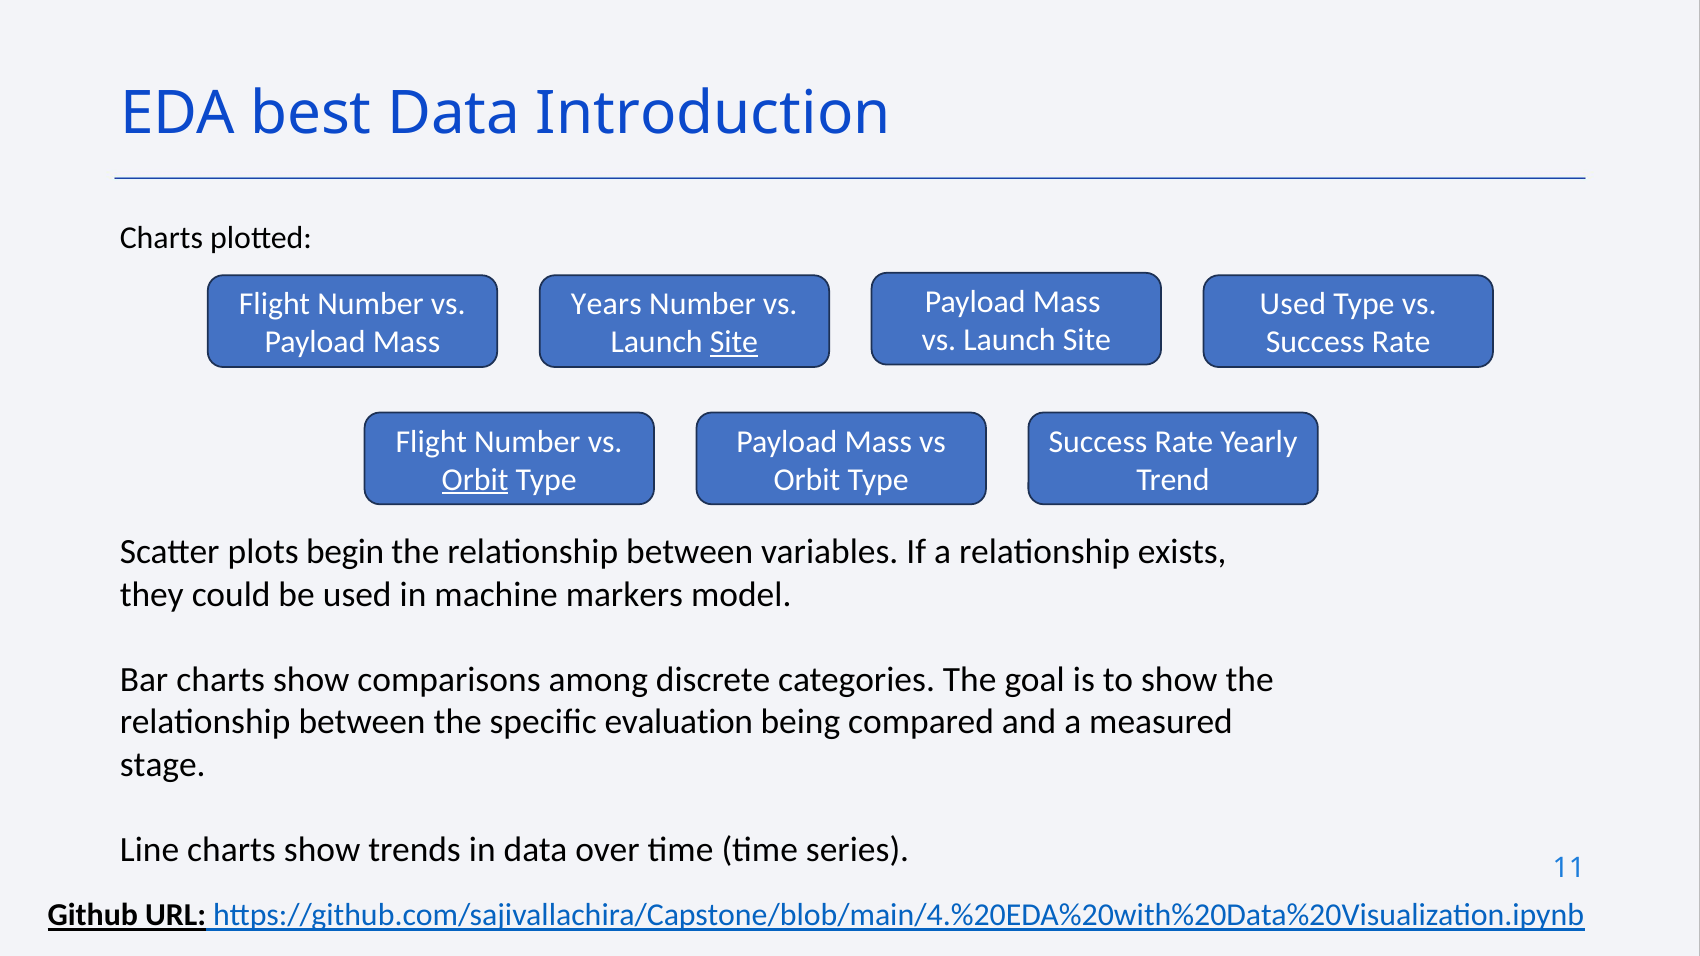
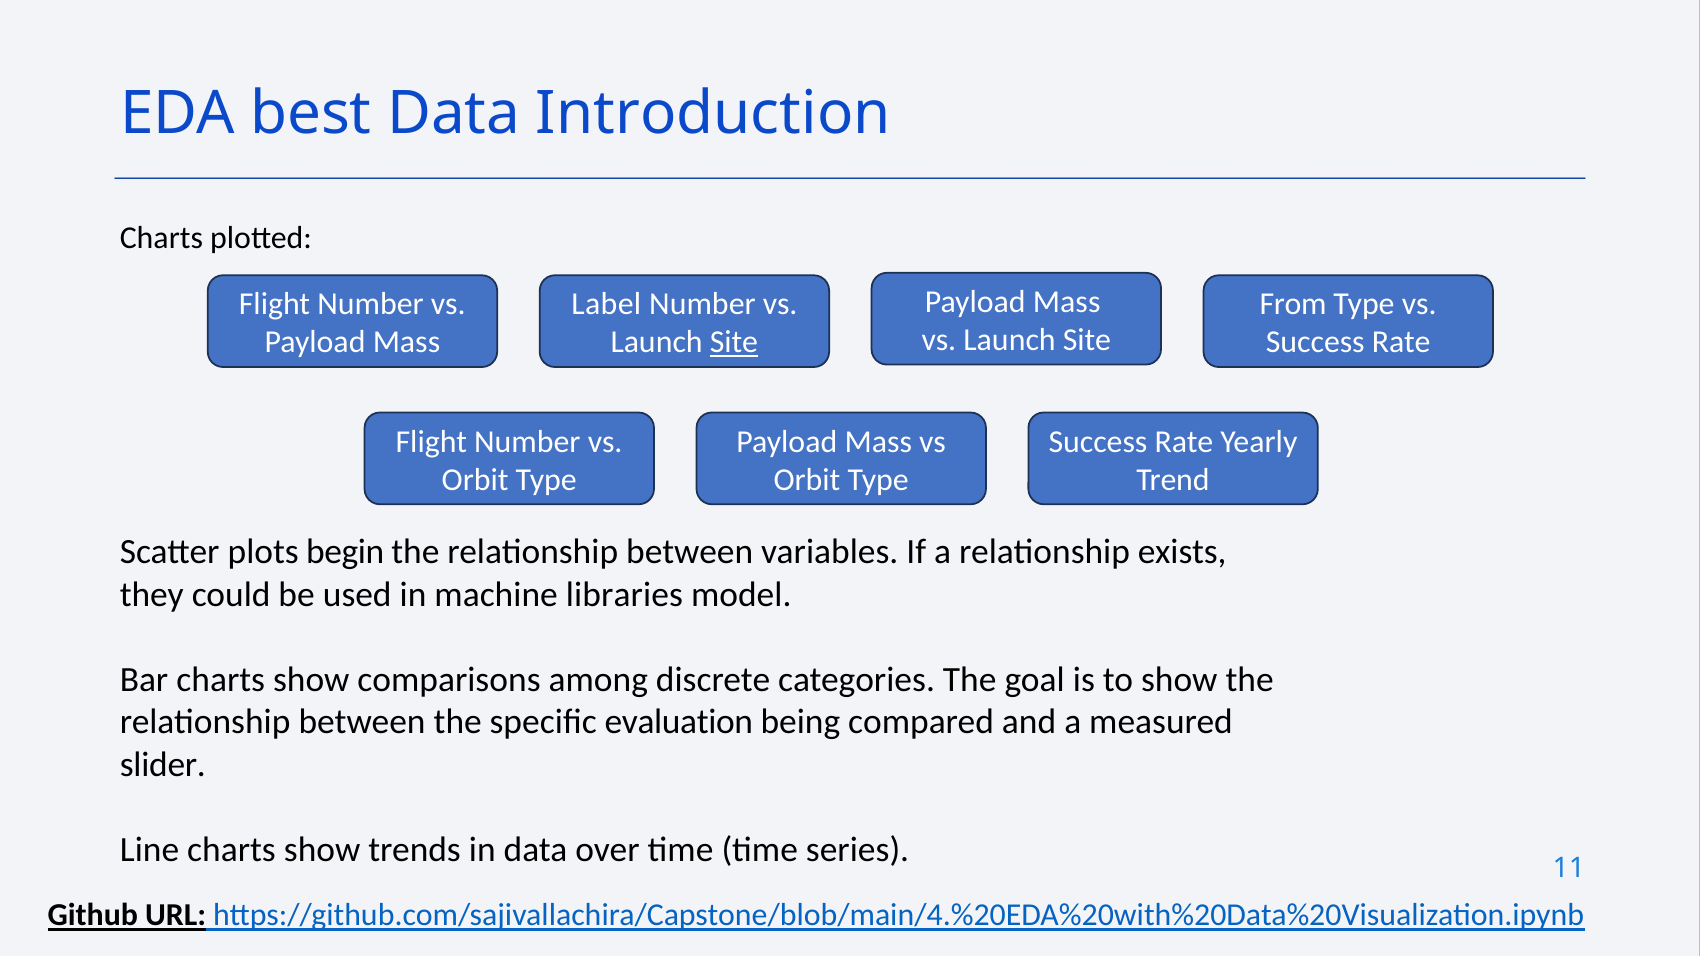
Years: Years -> Label (606, 304)
Used: Used -> From (1293, 304)
Orbit underline: present -> none (475, 480)
markers: markers -> libraries (624, 595)
stage: stage -> slider (163, 765)
